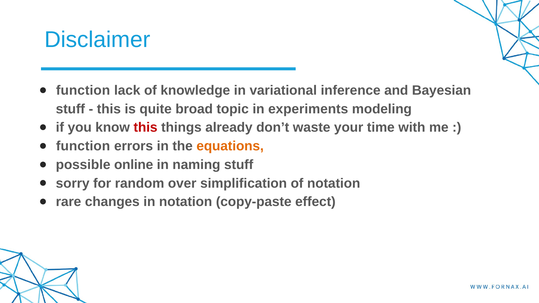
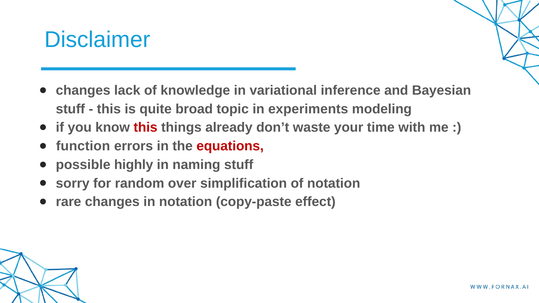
function: function -> changes (83, 90)
equations colour: orange -> red (230, 146)
online: online -> highly (134, 165)
